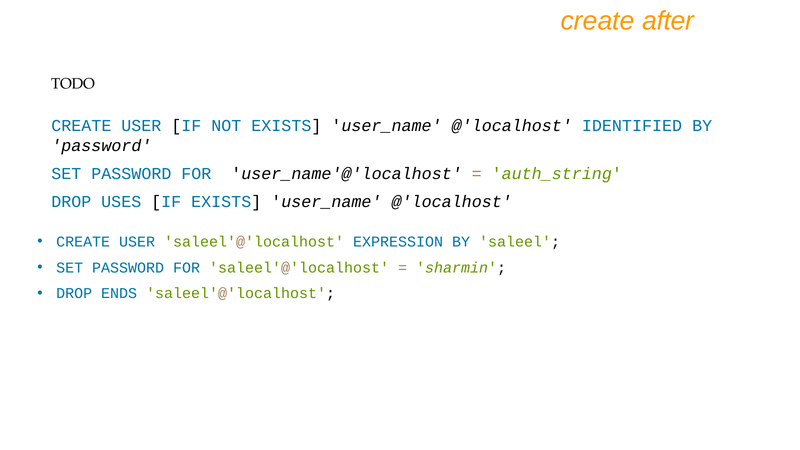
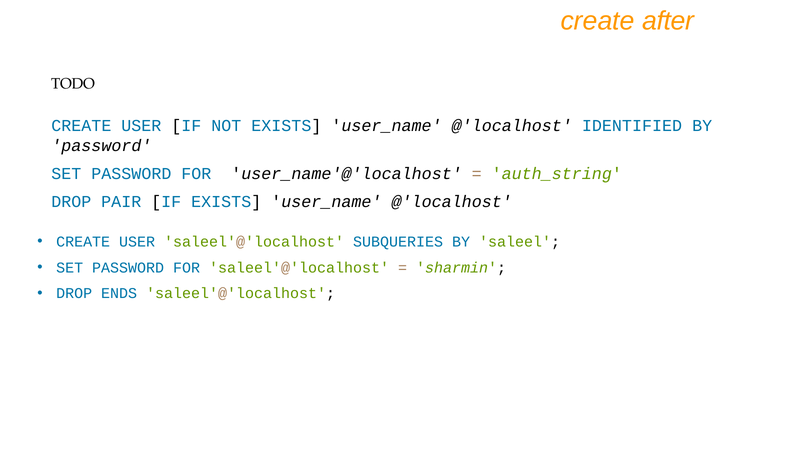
USES: USES -> PAIR (121, 202)
EXPRESSION: EXPRESSION -> SUBQUERIES (398, 242)
